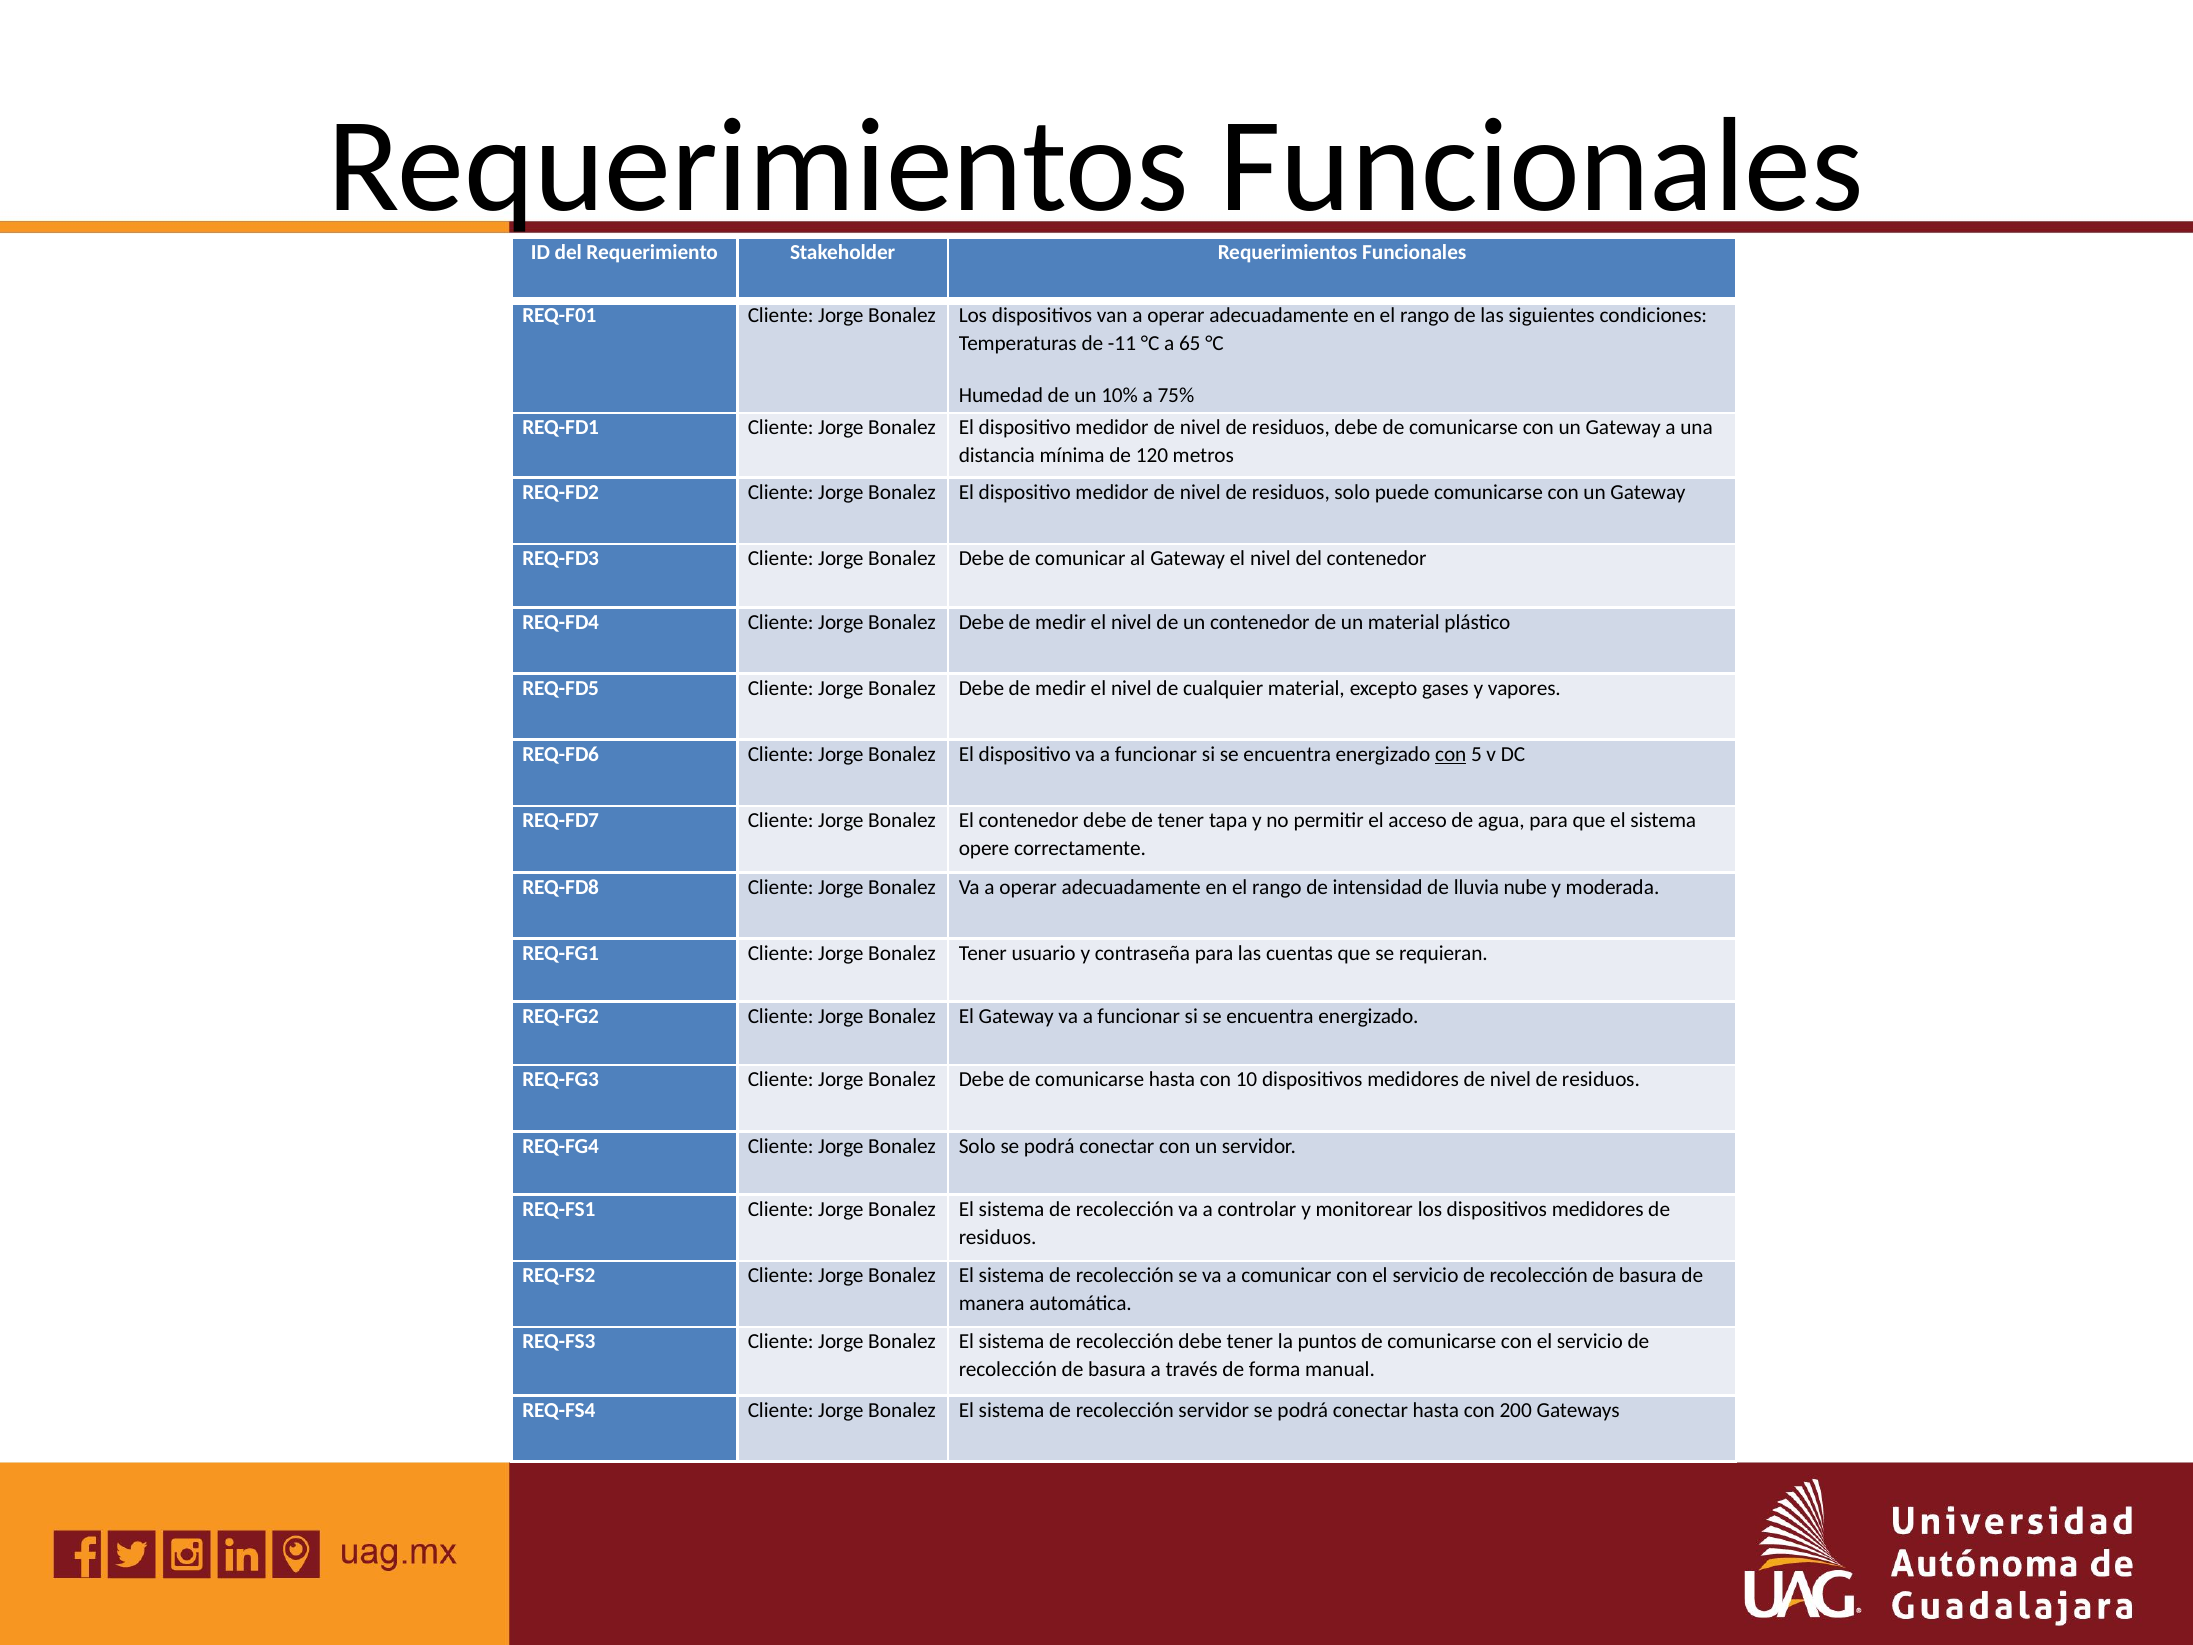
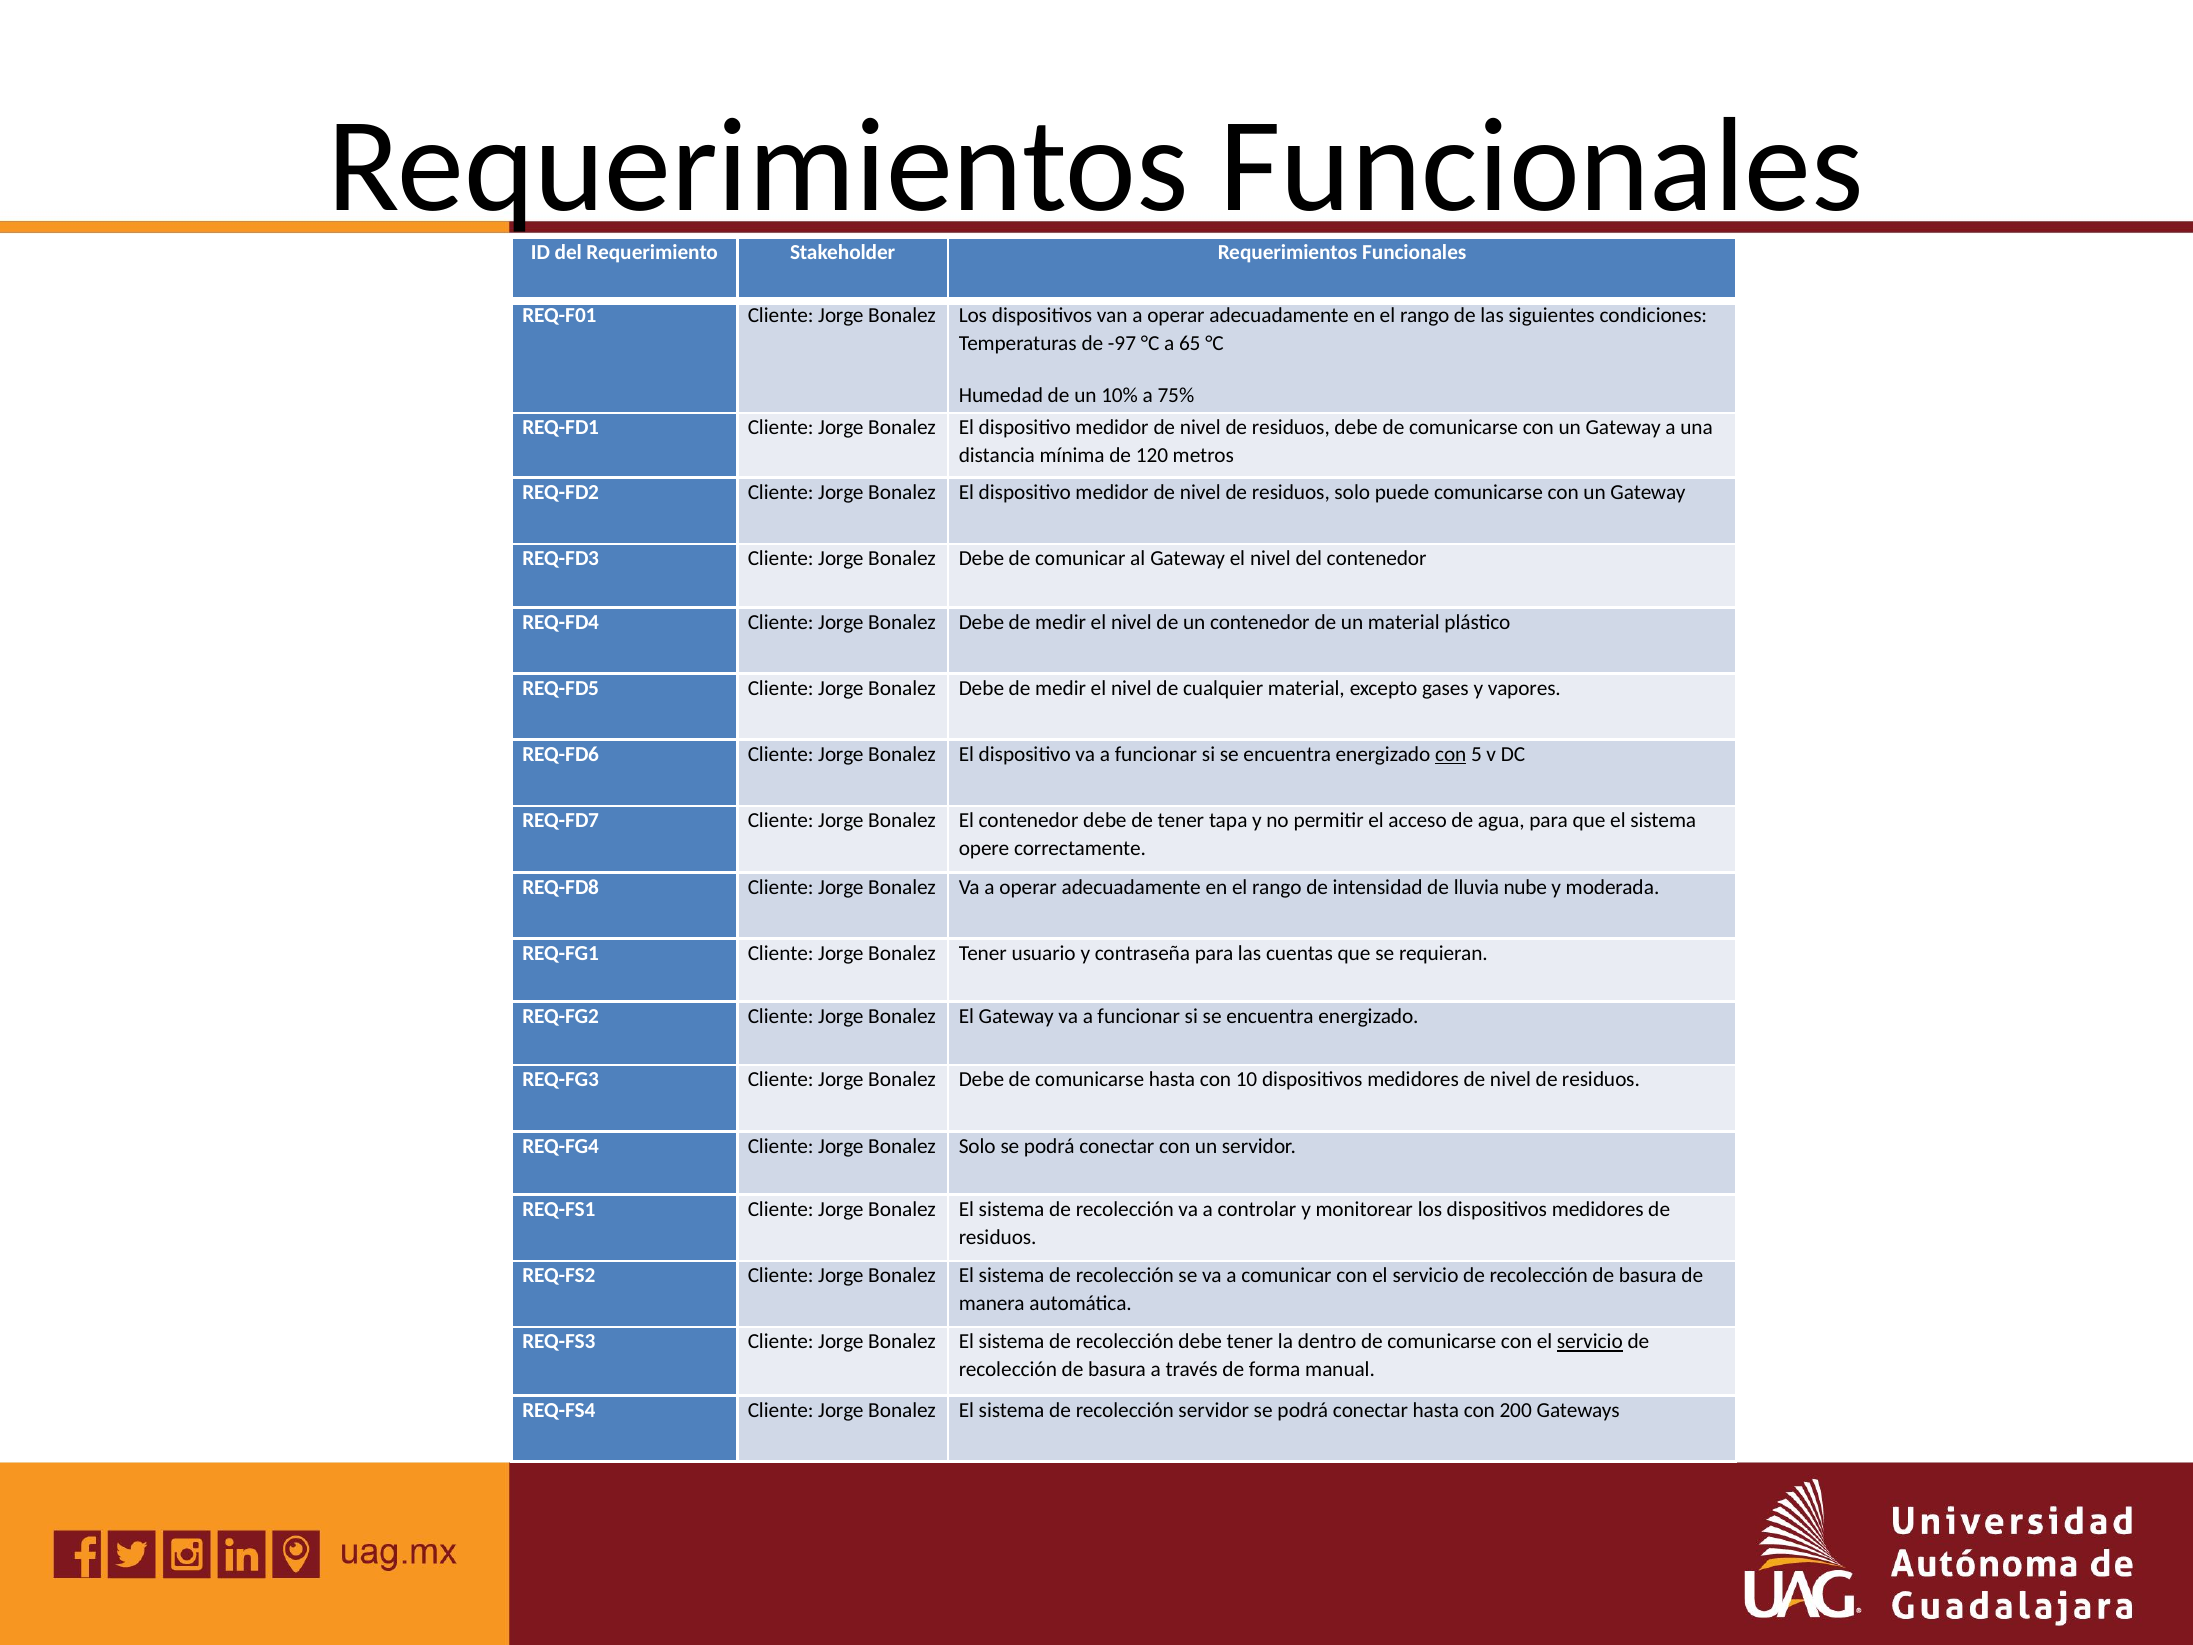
-11: -11 -> -97 (1122, 344)
puntos: puntos -> dentro (1327, 1342)
servicio underline: none -> present (1590, 1342)
